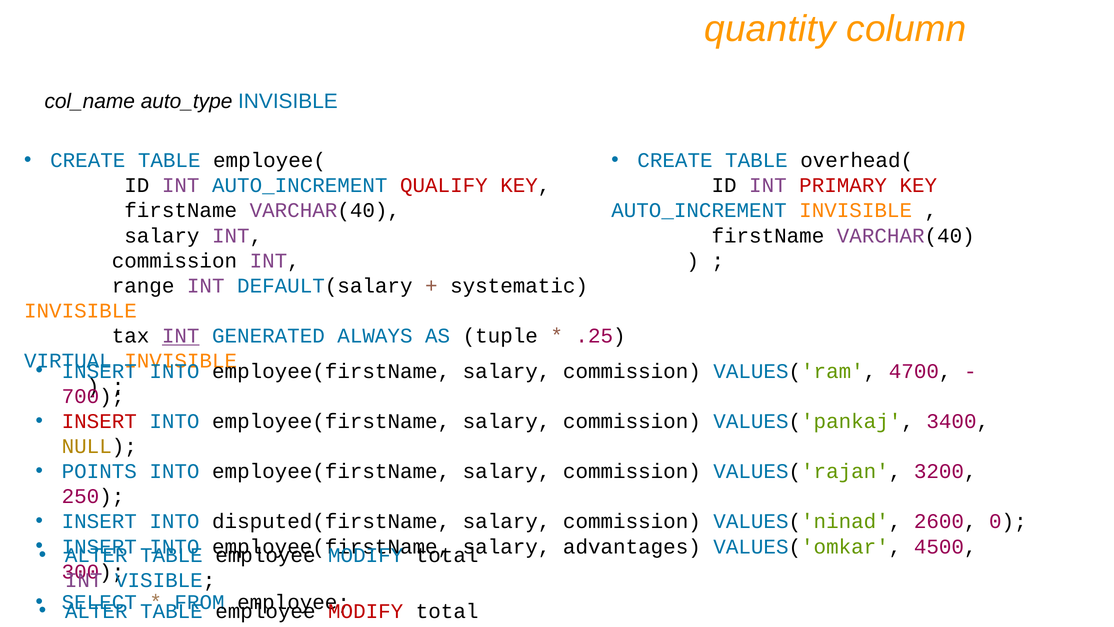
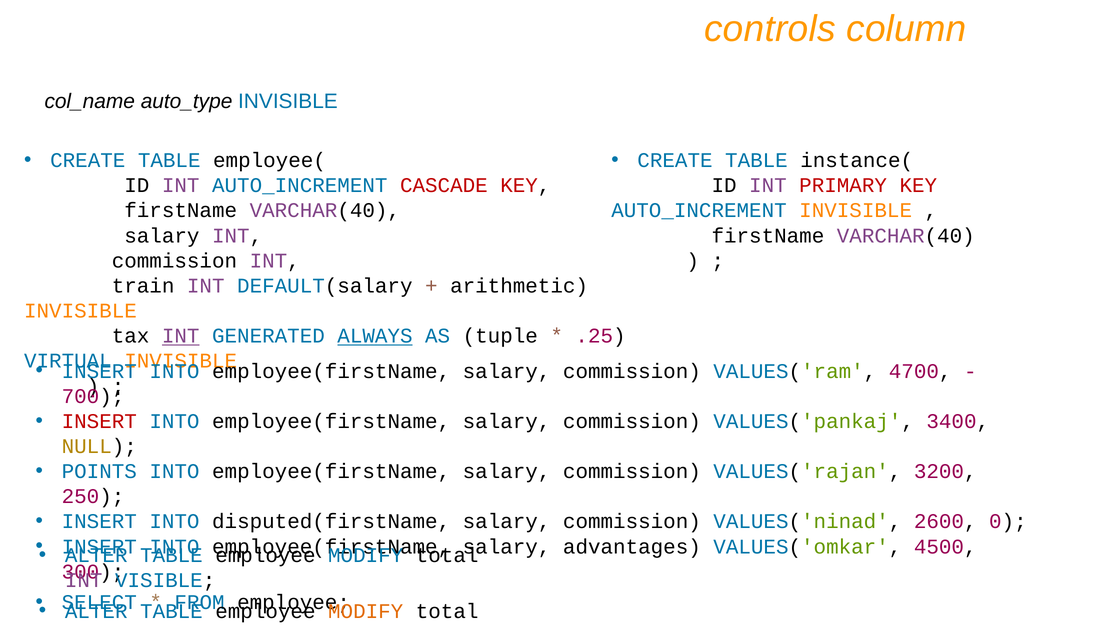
quantity: quantity -> controls (770, 29)
overhead(: overhead( -> instance( (857, 160)
QUALIFY: QUALIFY -> CASCADE (444, 185)
range: range -> train (143, 286)
systematic: systematic -> arithmetic (519, 286)
ALWAYS underline: none -> present (375, 336)
MODIFY colour: red -> orange (366, 611)
